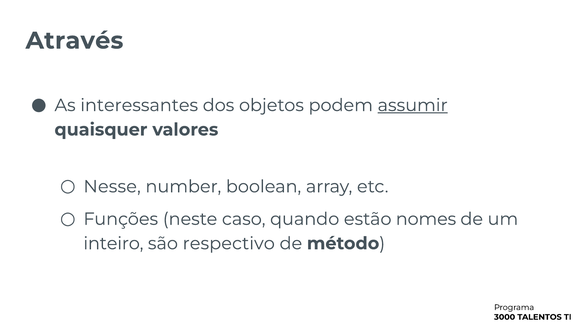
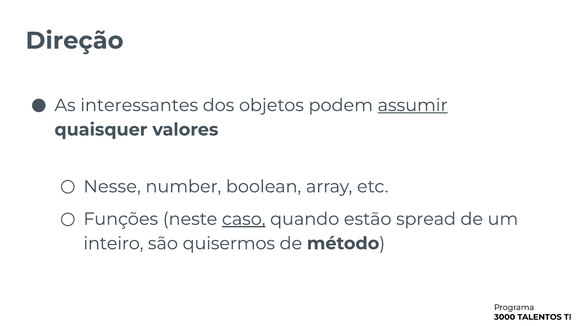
Através: Através -> Direção (75, 41)
caso underline: none -> present (244, 219)
nomes: nomes -> spread (426, 219)
respectivo: respectivo -> quisermos (229, 243)
